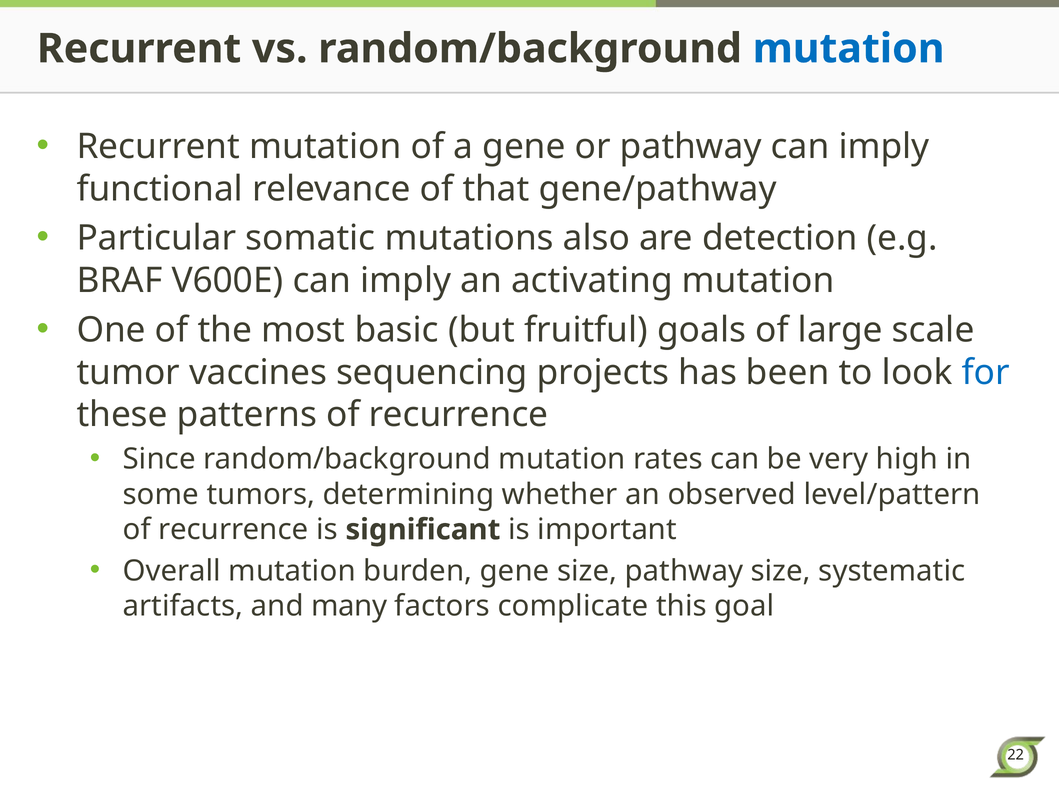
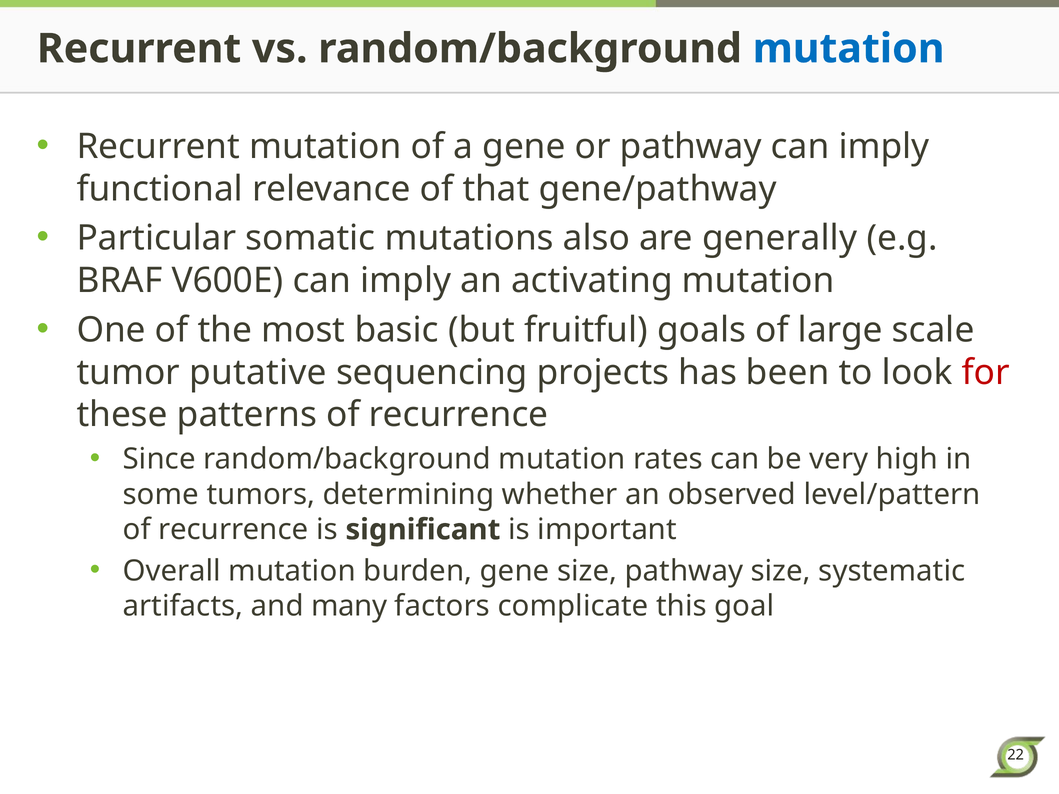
detection: detection -> generally (780, 238)
vaccines: vaccines -> putative (258, 373)
for colour: blue -> red (986, 373)
